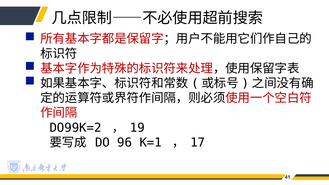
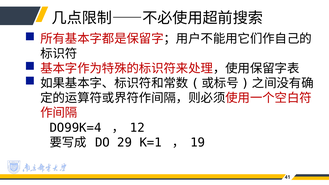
DO99K=2: DO99K=2 -> DO99K=4 (76, 128)
19: 19 -> 12 (137, 128)
96: 96 -> 29 (125, 143)
17: 17 -> 19 (198, 143)
